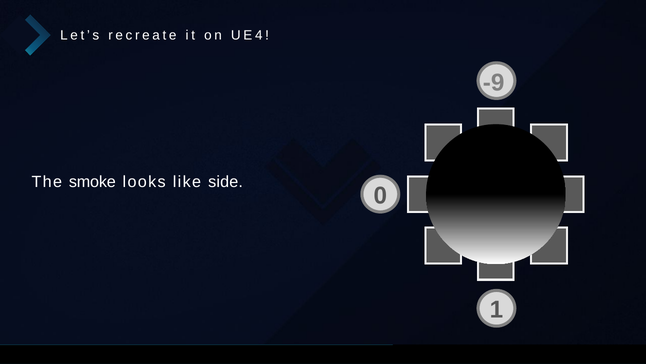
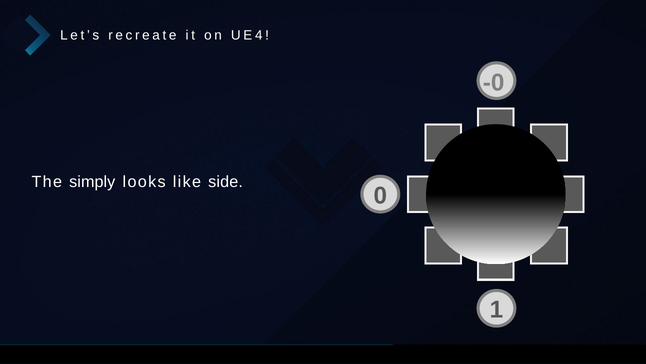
-9: -9 -> -0 (494, 82)
smoke: smoke -> simply (92, 182)
